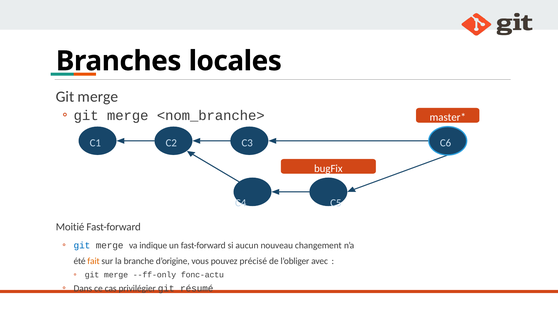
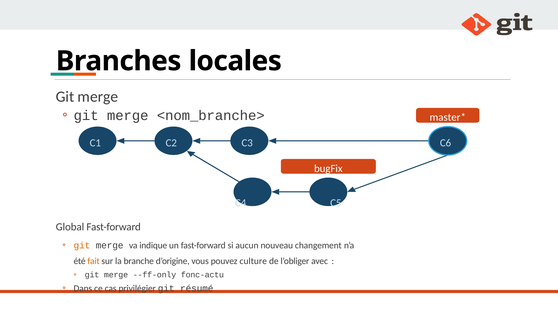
Moitié: Moitié -> Global (70, 227)
git colour: blue -> orange (82, 245)
précisé: précisé -> culture (253, 261)
